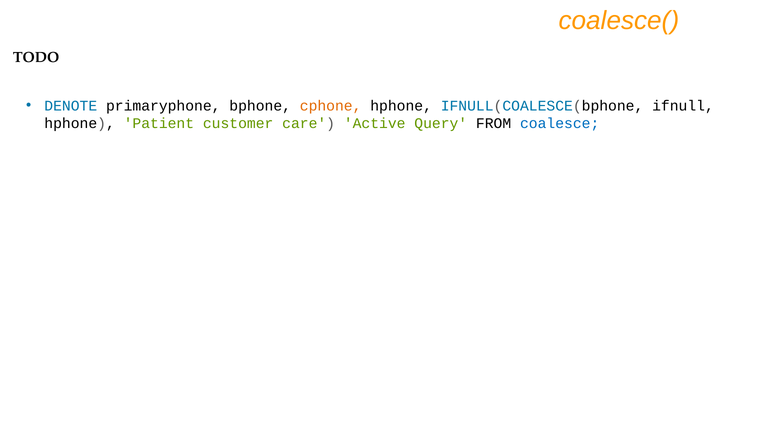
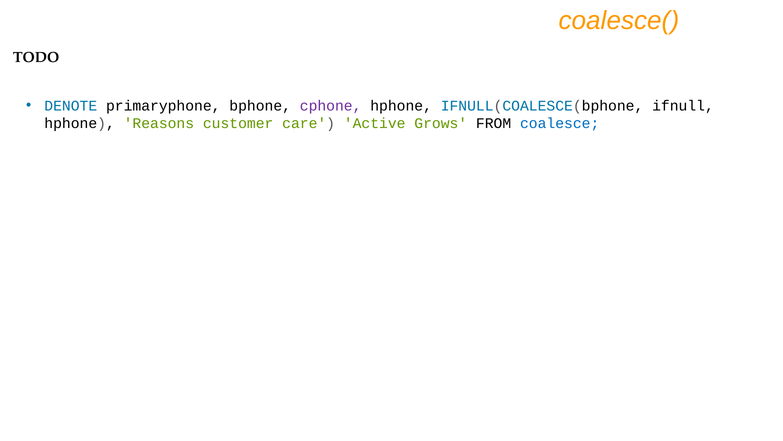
cphone colour: orange -> purple (331, 106)
Patient: Patient -> Reasons (159, 123)
Query: Query -> Grows (441, 123)
